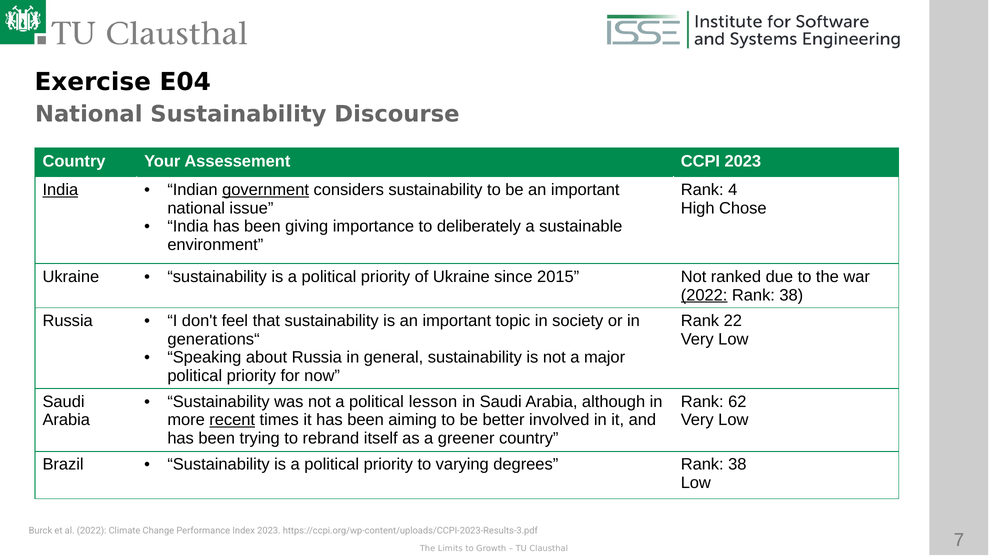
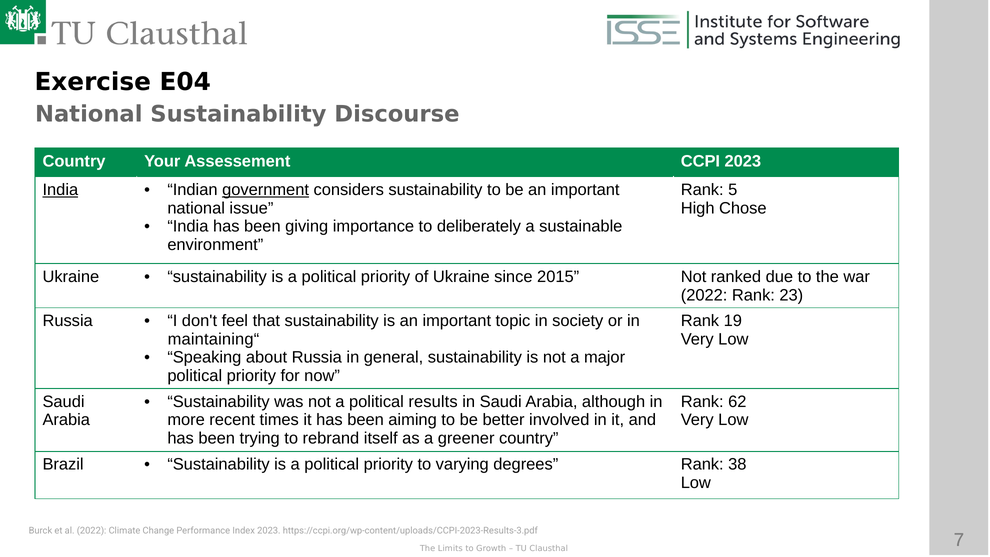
4: 4 -> 5 (733, 190)
2022 underline: present -> none (704, 295)
38: 38 -> 23 (791, 295)
22: 22 -> 19 (733, 321)
generations“: generations“ -> maintaining“ (213, 339)
lesson: lesson -> results (433, 402)
recent underline: present -> none (232, 420)
